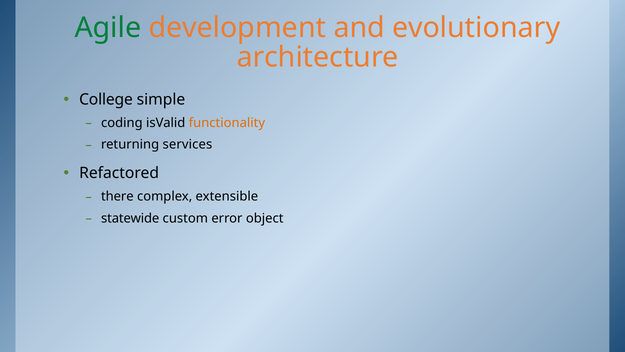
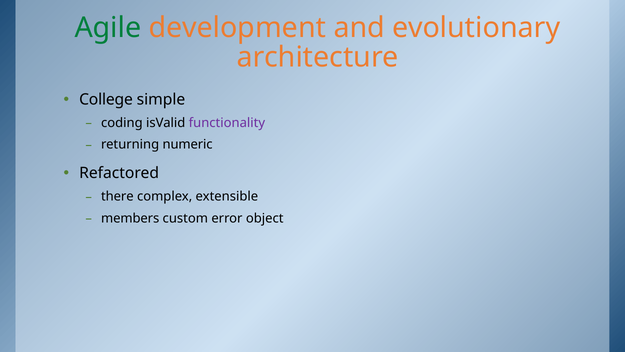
functionality colour: orange -> purple (227, 123)
services: services -> numeric (188, 145)
statewide: statewide -> members (130, 218)
